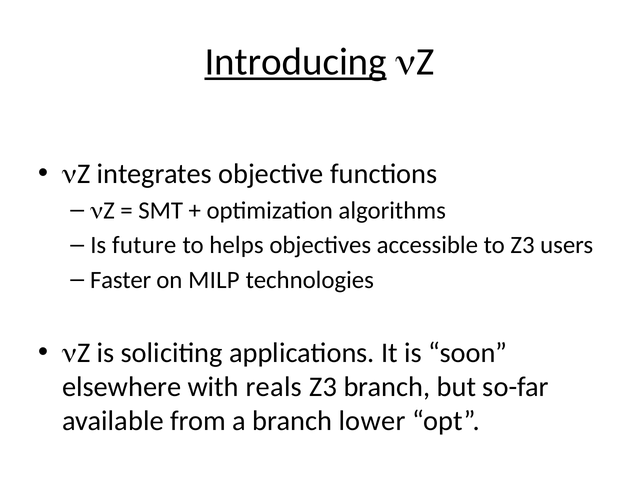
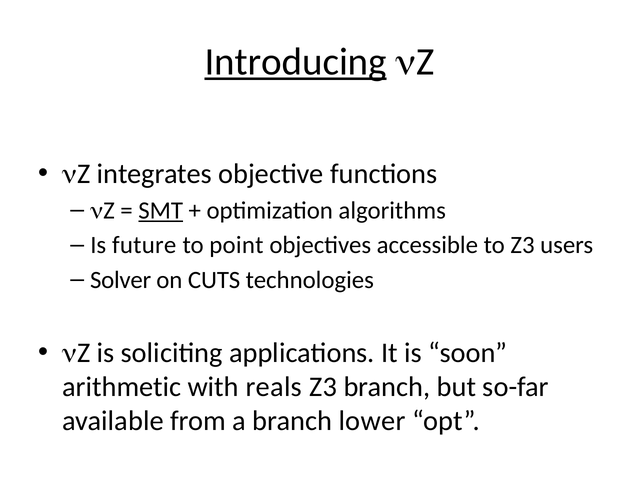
SMT underline: none -> present (161, 211)
helps: helps -> point (236, 245)
Faster: Faster -> Solver (121, 280)
MILP: MILP -> CUTS (214, 280)
elsewhere: elsewhere -> arithmetic (122, 387)
